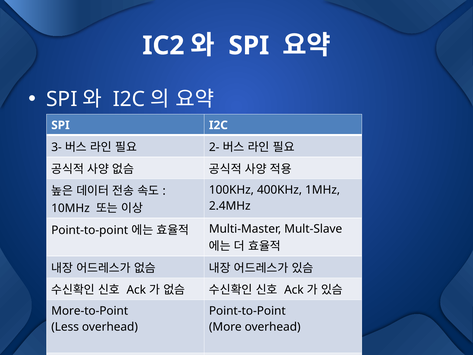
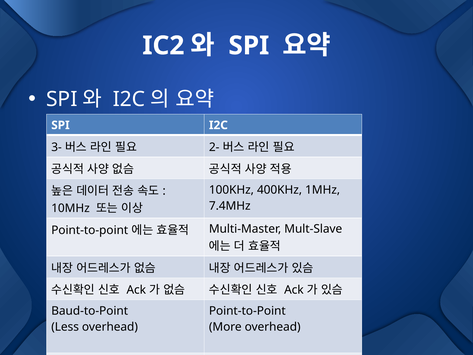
2.4MHz: 2.4MHz -> 7.4MHz (230, 206)
More-to-Point: More-to-Point -> Baud-to-Point (90, 311)
